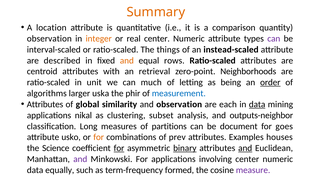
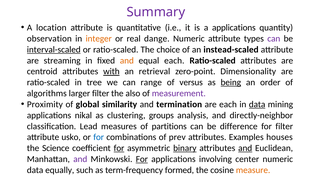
Summary colour: orange -> purple (156, 12)
a comparison: comparison -> applications (234, 28)
real center: center -> dange (157, 38)
interval-scaled underline: none -> present (54, 49)
things: things -> choice (168, 49)
described: described -> streaming (62, 60)
equal rows: rows -> each (174, 60)
with underline: none -> present (111, 71)
Neighborhoods: Neighborhoods -> Dimensionality (248, 71)
unit: unit -> tree (94, 82)
much: much -> range (151, 82)
letting: letting -> versus (191, 82)
being underline: none -> present (231, 82)
order underline: present -> none (270, 82)
larger uska: uska -> filter (101, 93)
phir: phir -> also (133, 93)
measurement colour: blue -> purple (179, 93)
Attributes: Attributes -> Proximity (45, 104)
and observation: observation -> termination (179, 104)
subset: subset -> groups (161, 115)
outputs-neighbor: outputs-neighbor -> directly-neighbor (261, 115)
Long: Long -> Lead (89, 126)
document: document -> difference (239, 126)
for goes: goes -> filter (284, 126)
for colour: orange -> blue (99, 137)
For underline: none -> present (142, 159)
measure colour: purple -> orange (253, 170)
